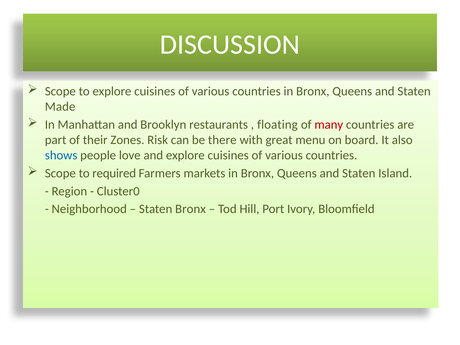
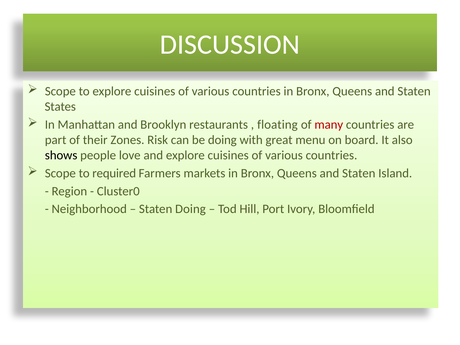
Made: Made -> States (60, 107)
be there: there -> doing (222, 140)
shows colour: blue -> black (61, 155)
Staten Bronx: Bronx -> Doing (190, 209)
